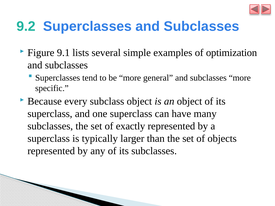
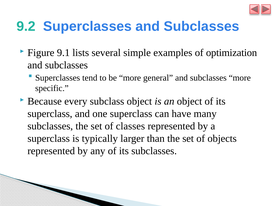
exactly: exactly -> classes (130, 126)
